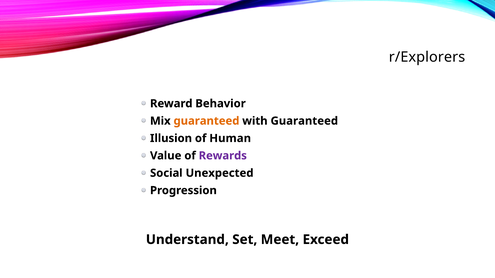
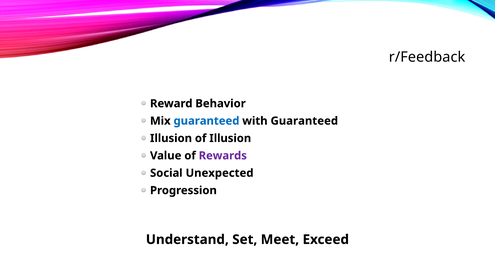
r/Explorers: r/Explorers -> r/Feedback (427, 57)
guaranteed colour: orange -> blue (206, 121)
of Human: Human -> Illusion (230, 139)
